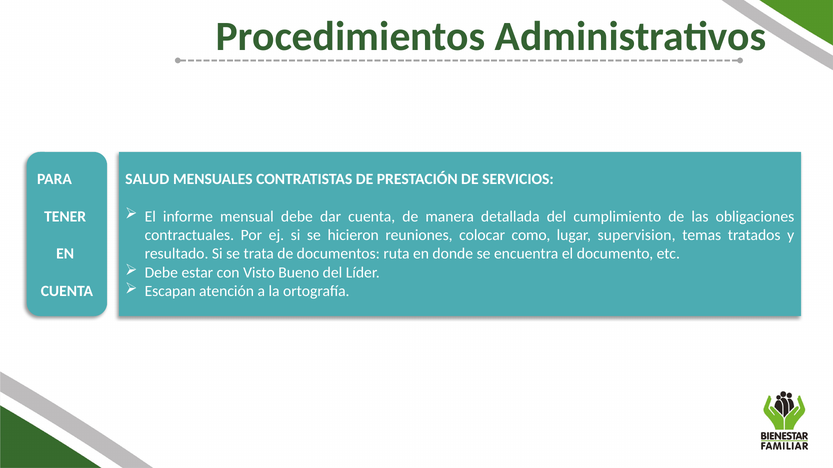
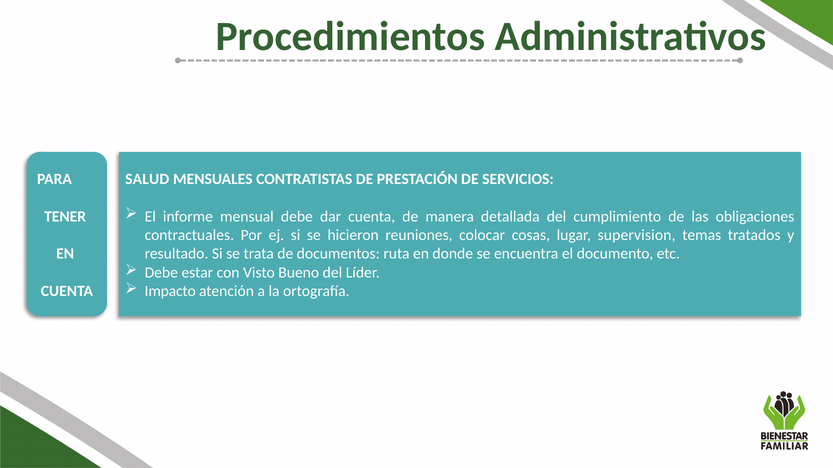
como: como -> cosas (531, 235)
Escapan: Escapan -> Impacto (170, 292)
